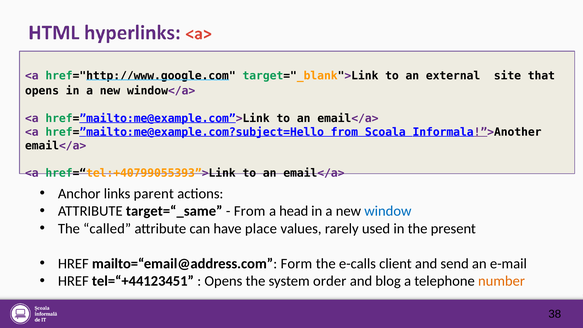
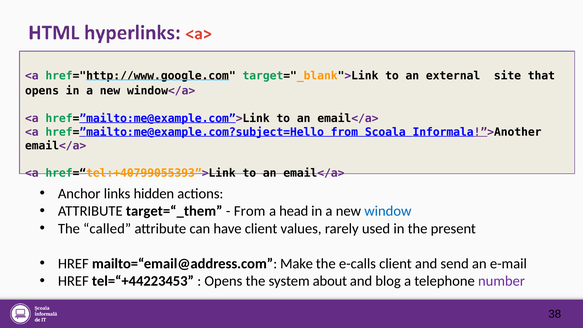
parent: parent -> hidden (154, 194)
target=“_same: target=“_same -> target=“_them (174, 211)
have place: place -> client (261, 229)
Form: Form -> Make (297, 264)
tel=“+44123451: tel=“+44123451 -> tel=“+44223453 (143, 281)
order: order -> about (330, 281)
number colour: orange -> purple (501, 281)
